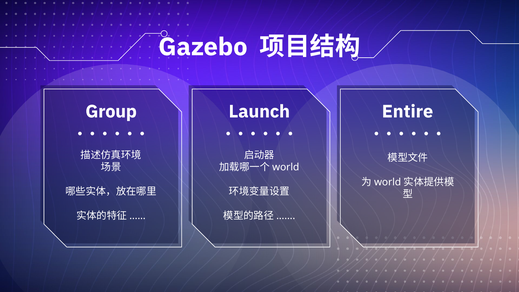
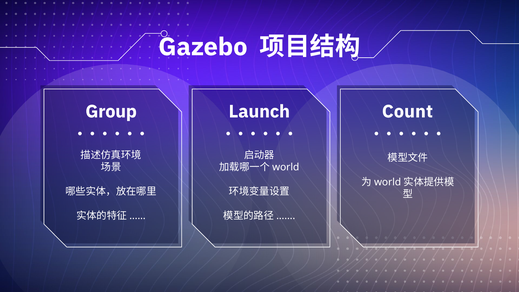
Entire: Entire -> Count (407, 111)
